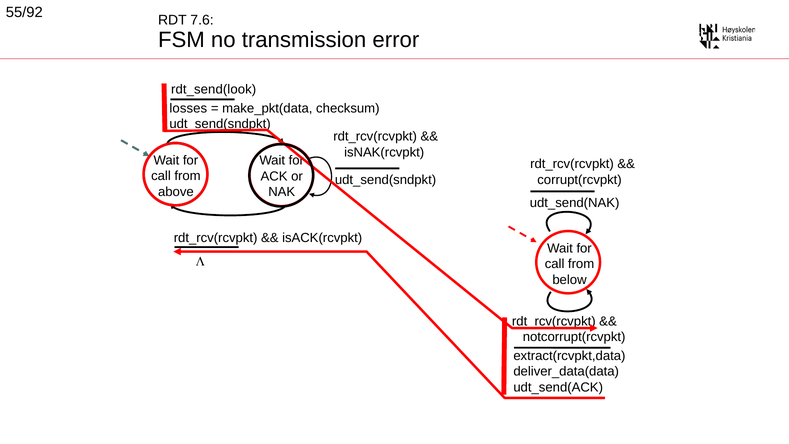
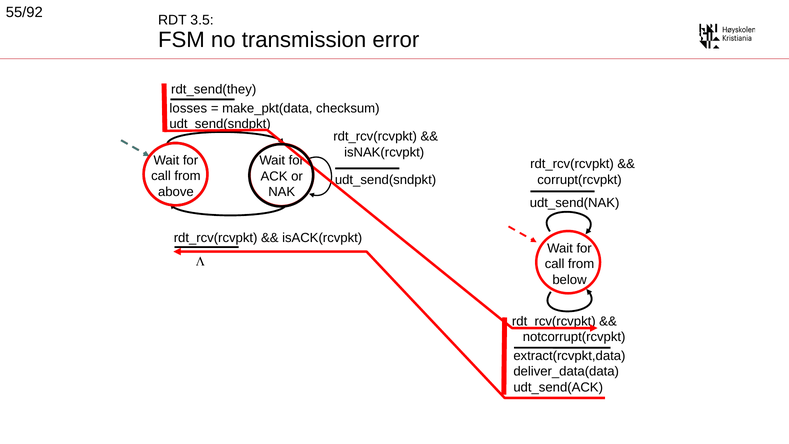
7.6: 7.6 -> 3.5 (202, 20)
rdt_send(look: rdt_send(look -> rdt_send(they (214, 89)
